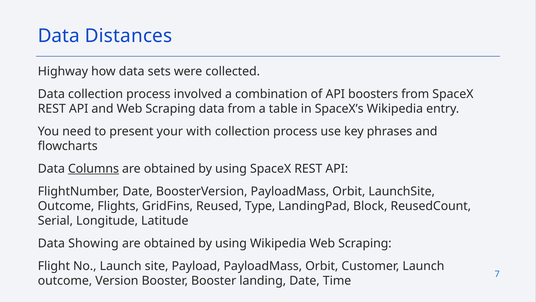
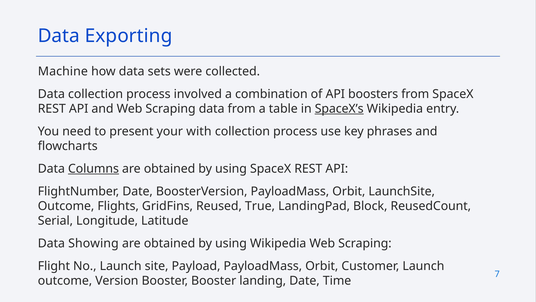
Distances: Distances -> Exporting (129, 36)
Highway: Highway -> Machine (63, 71)
SpaceX’s underline: none -> present (339, 109)
Type: Type -> True (260, 206)
